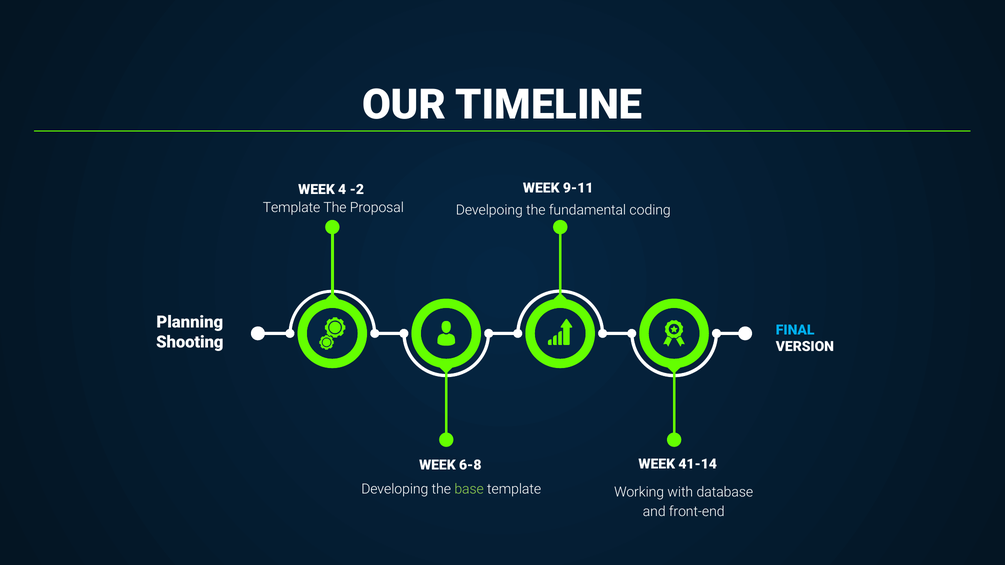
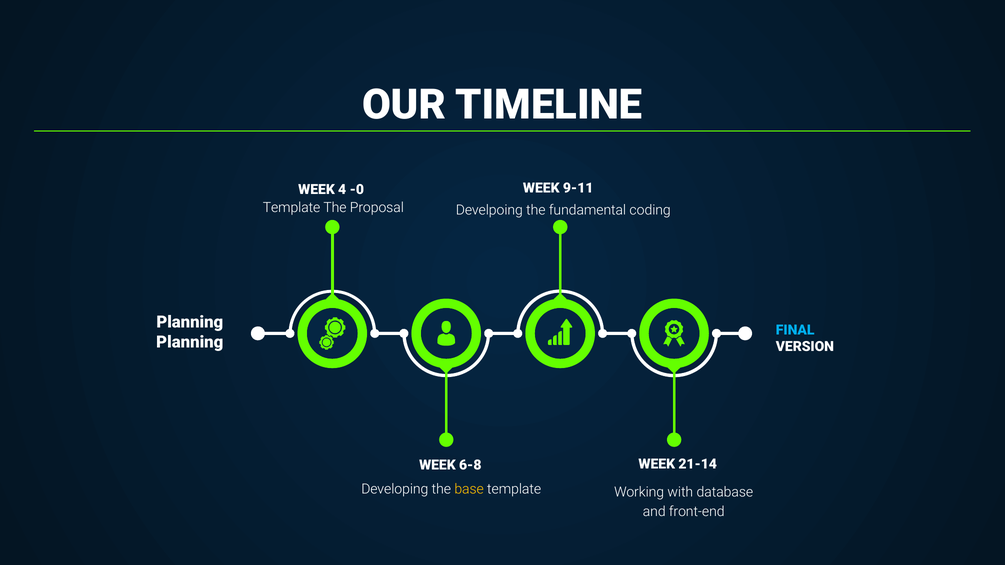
-2: -2 -> -0 (357, 190)
Shooting: Shooting -> Planning (190, 342)
41-14: 41-14 -> 21-14 (698, 464)
base colour: light green -> yellow (469, 489)
